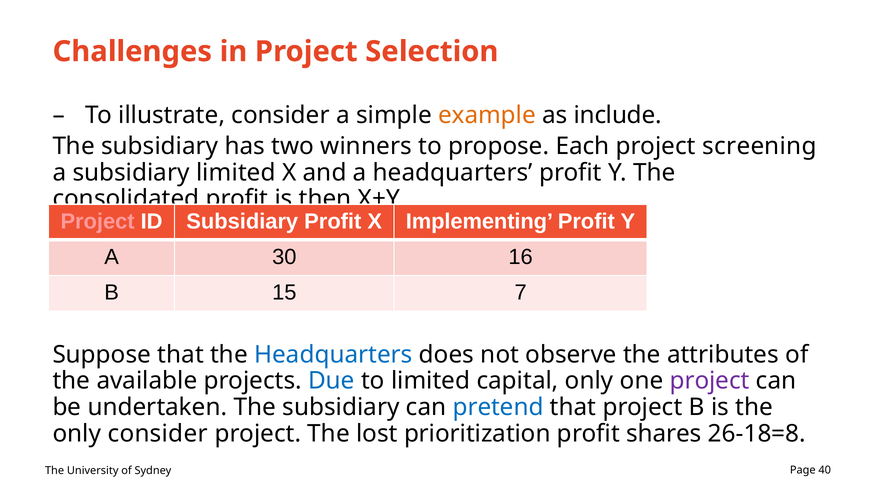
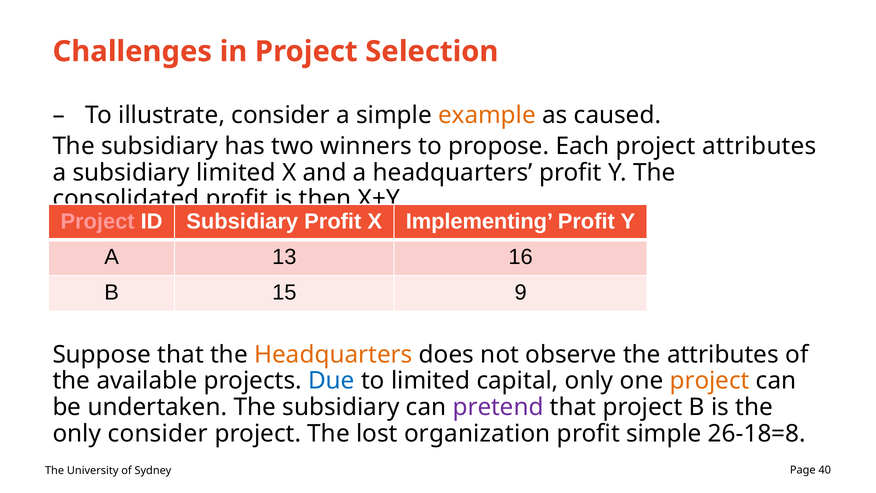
include: include -> caused (618, 115)
project screening: screening -> attributes (759, 146)
30: 30 -> 13 (284, 257)
7: 7 -> 9 (521, 292)
Headquarters colour: blue -> orange (333, 354)
project colour: purple -> orange (710, 381)
pretend colour: blue -> purple (498, 407)
prioritization: prioritization -> organization (477, 433)
profit shares: shares -> simple (664, 433)
